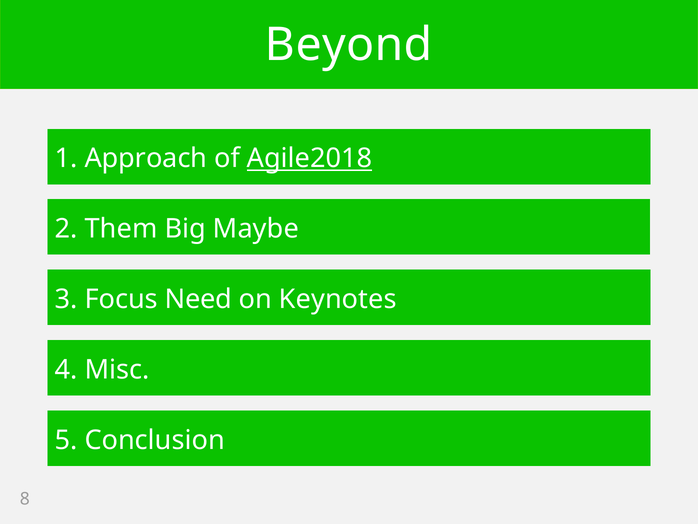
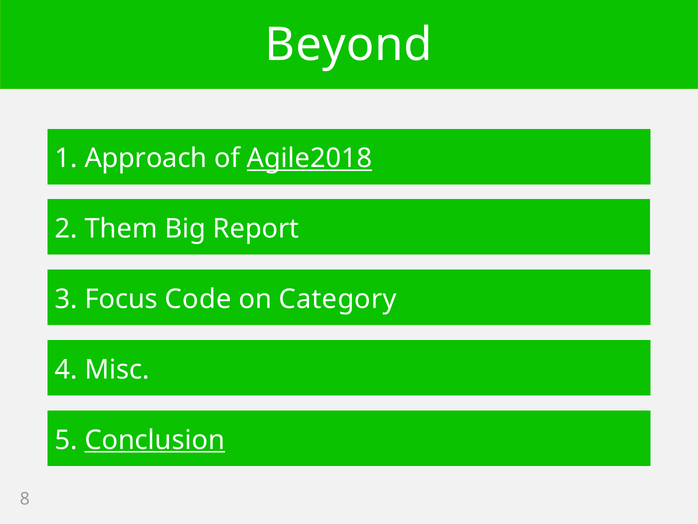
Maybe: Maybe -> Report (256, 229)
Need: Need -> Code (198, 299)
Keynotes: Keynotes -> Category (338, 299)
Conclusion underline: none -> present (155, 440)
